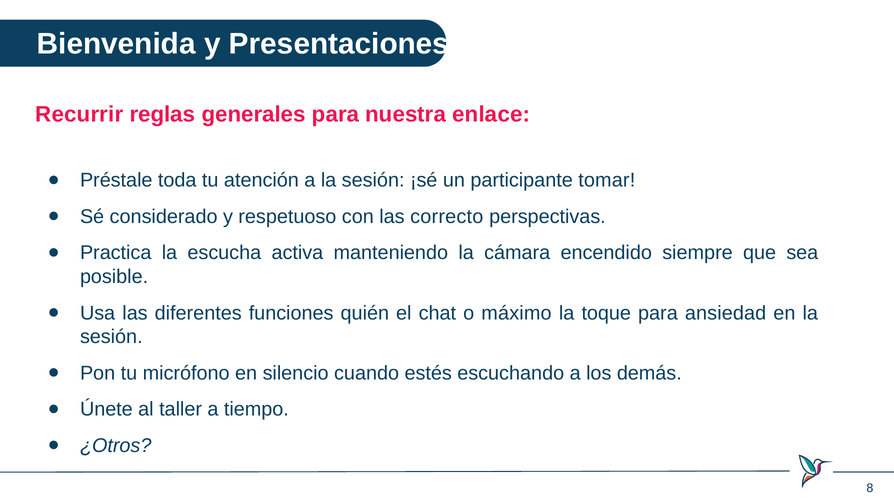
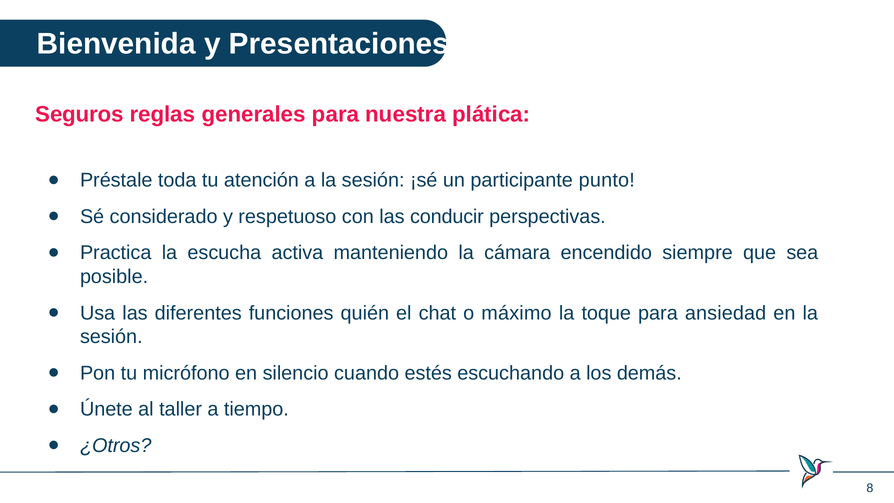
Recurrir: Recurrir -> Seguros (79, 114)
enlace: enlace -> plática (491, 114)
tomar: tomar -> punto (607, 180)
correcto: correcto -> conducir (447, 217)
